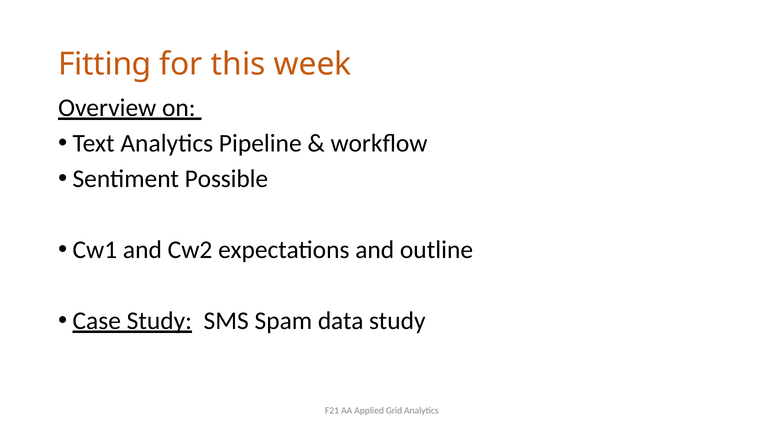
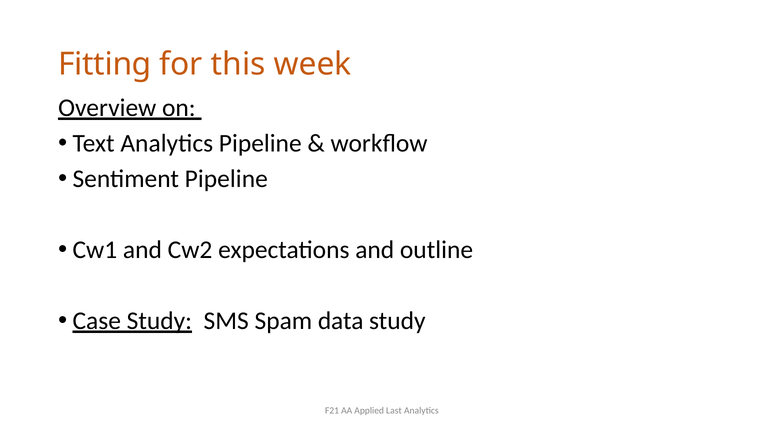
Sentiment Possible: Possible -> Pipeline (226, 179)
Grid: Grid -> Last (394, 410)
